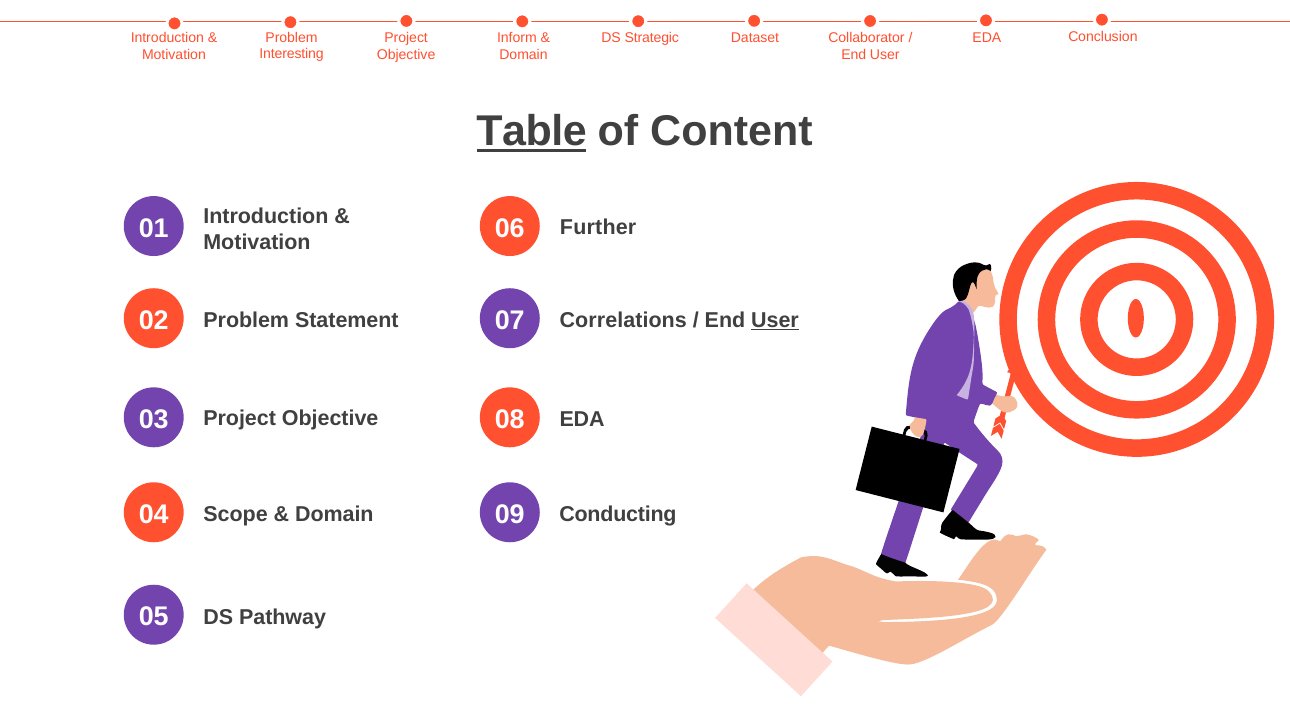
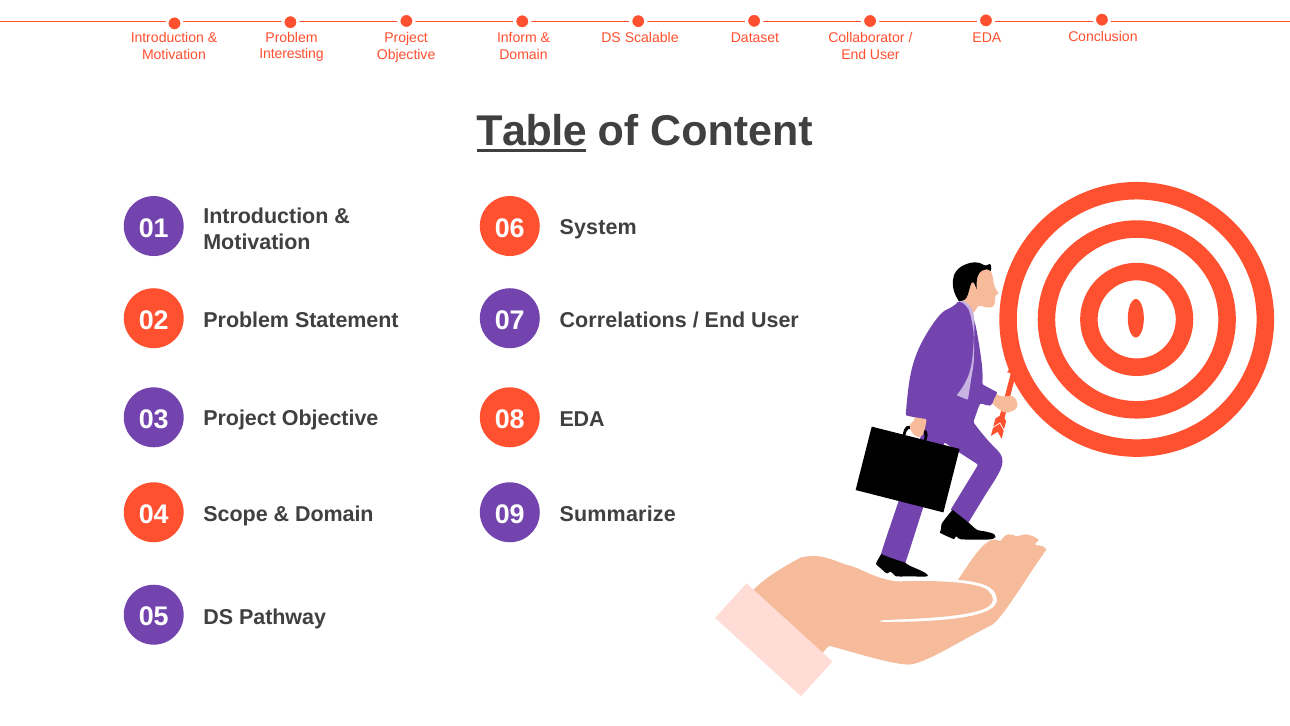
Strategic: Strategic -> Scalable (652, 38)
Further: Further -> System (598, 227)
User underline: present -> none (775, 320)
Conducting: Conducting -> Summarize (618, 514)
